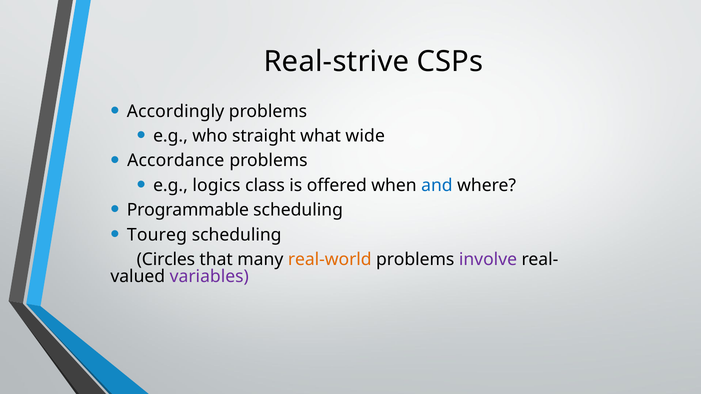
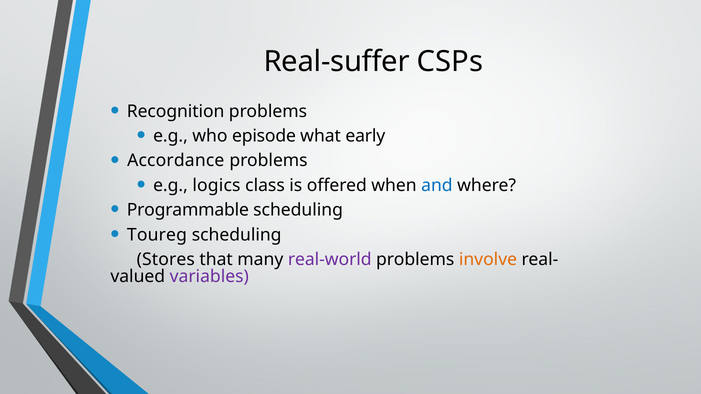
Real-strive: Real-strive -> Real-suffer (337, 62)
Accordingly: Accordingly -> Recognition (176, 111)
straight: straight -> episode (264, 136)
wide: wide -> early (365, 136)
Circles: Circles -> Stores (166, 260)
real-world colour: orange -> purple (330, 260)
involve colour: purple -> orange (488, 260)
